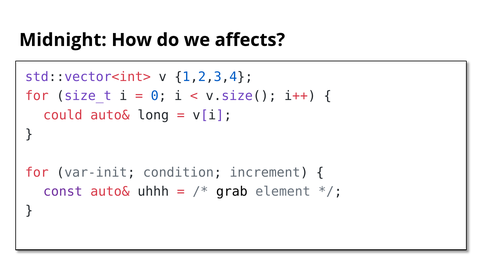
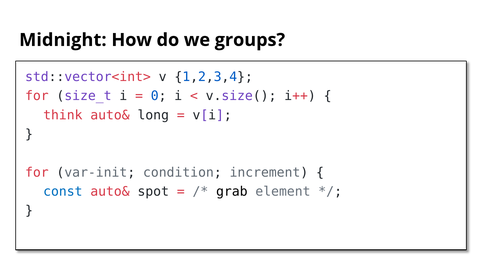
affects: affects -> groups (250, 40)
could: could -> think (63, 115)
const colour: purple -> blue (63, 192)
uhhh: uhhh -> spot (153, 192)
